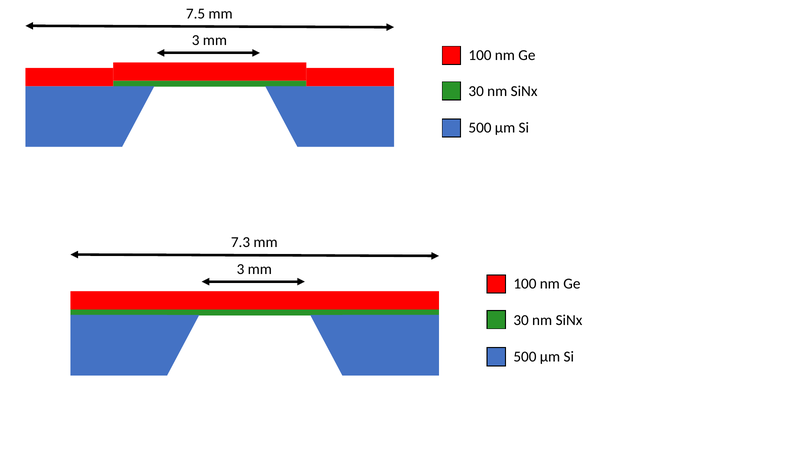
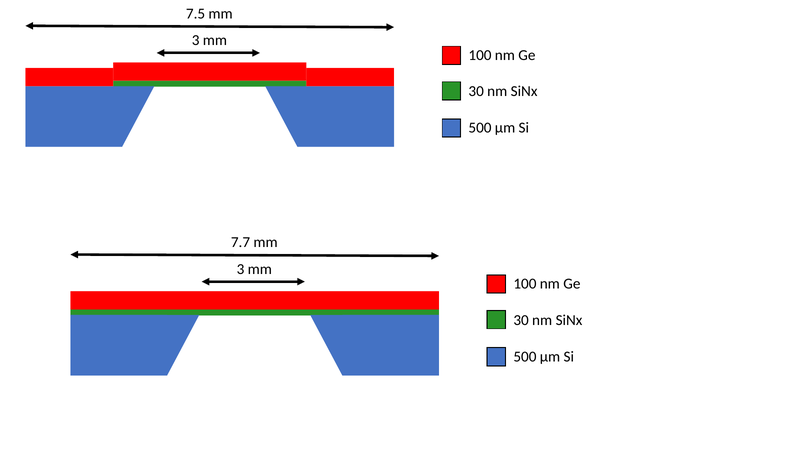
7.3: 7.3 -> 7.7 (241, 242)
